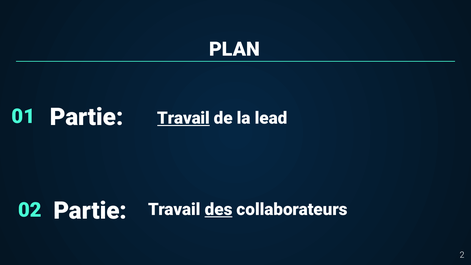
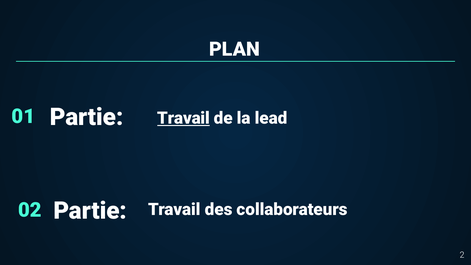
des underline: present -> none (219, 210)
